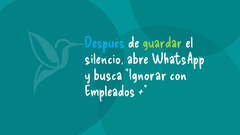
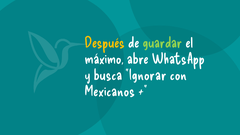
Después colour: light blue -> yellow (105, 43)
silencio: silencio -> máximo (104, 59)
Empleados: Empleados -> Mexicanos (110, 91)
